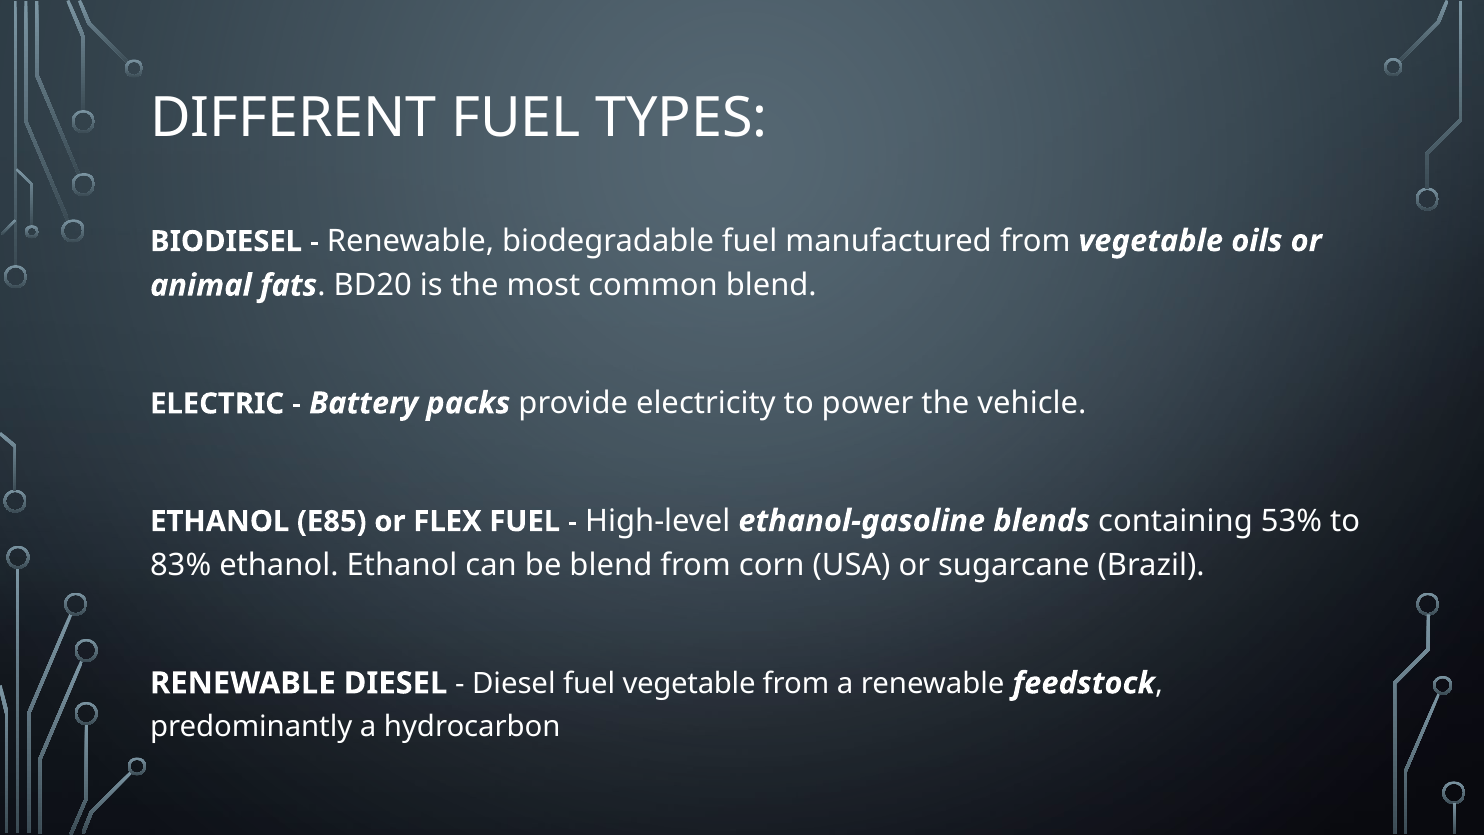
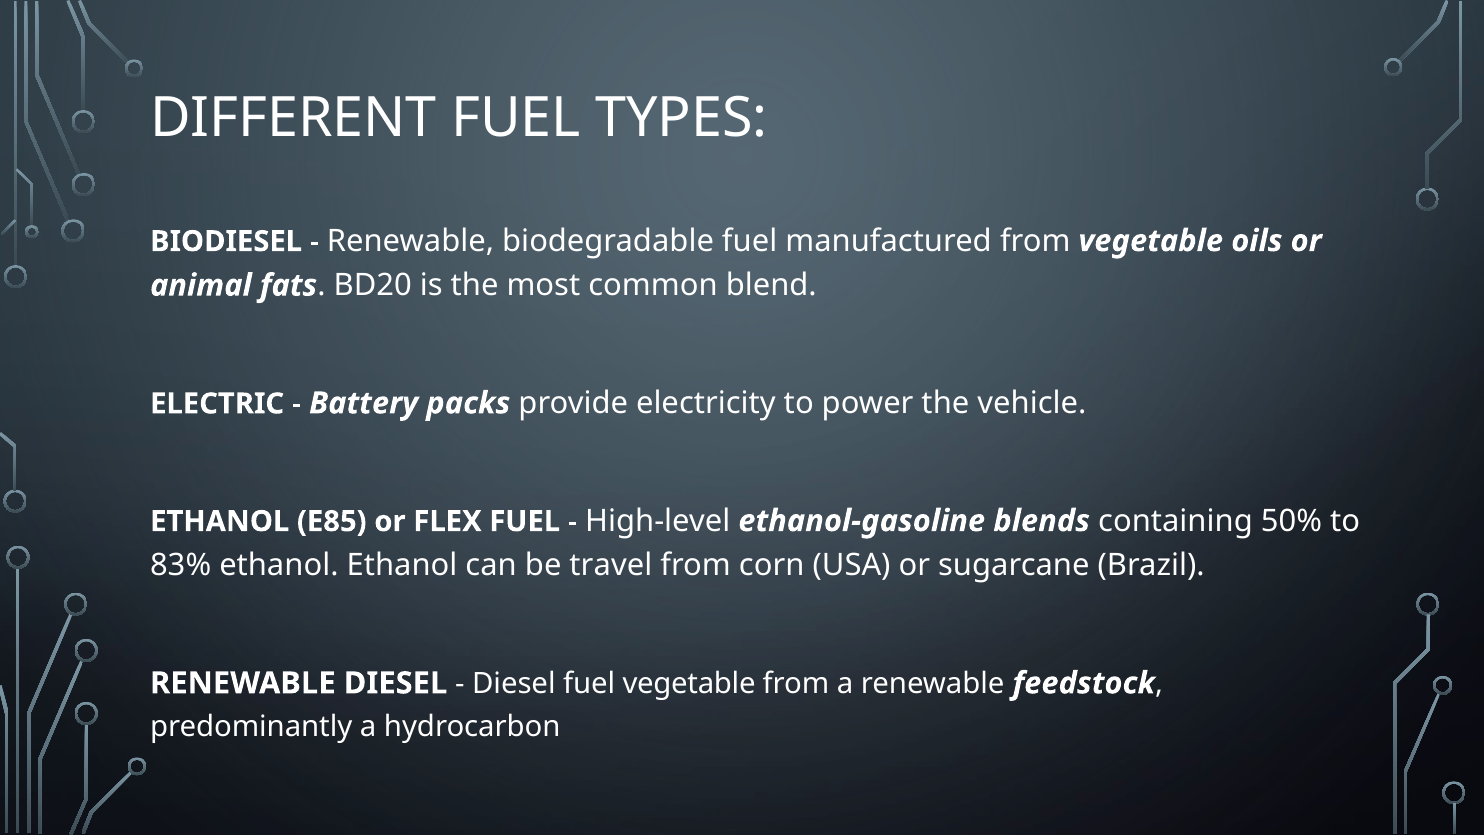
53%: 53% -> 50% (1291, 521)
be blend: blend -> travel (611, 565)
